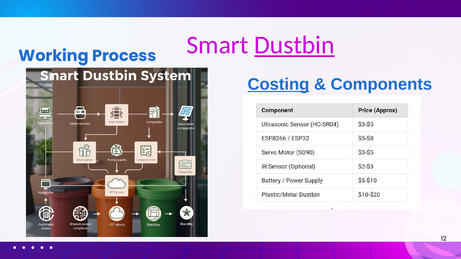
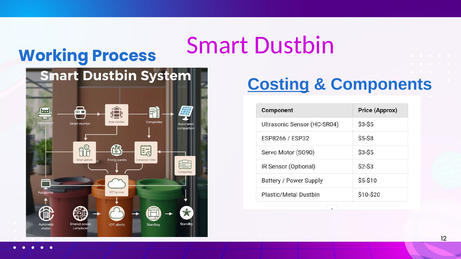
Dustbin underline: present -> none (294, 45)
